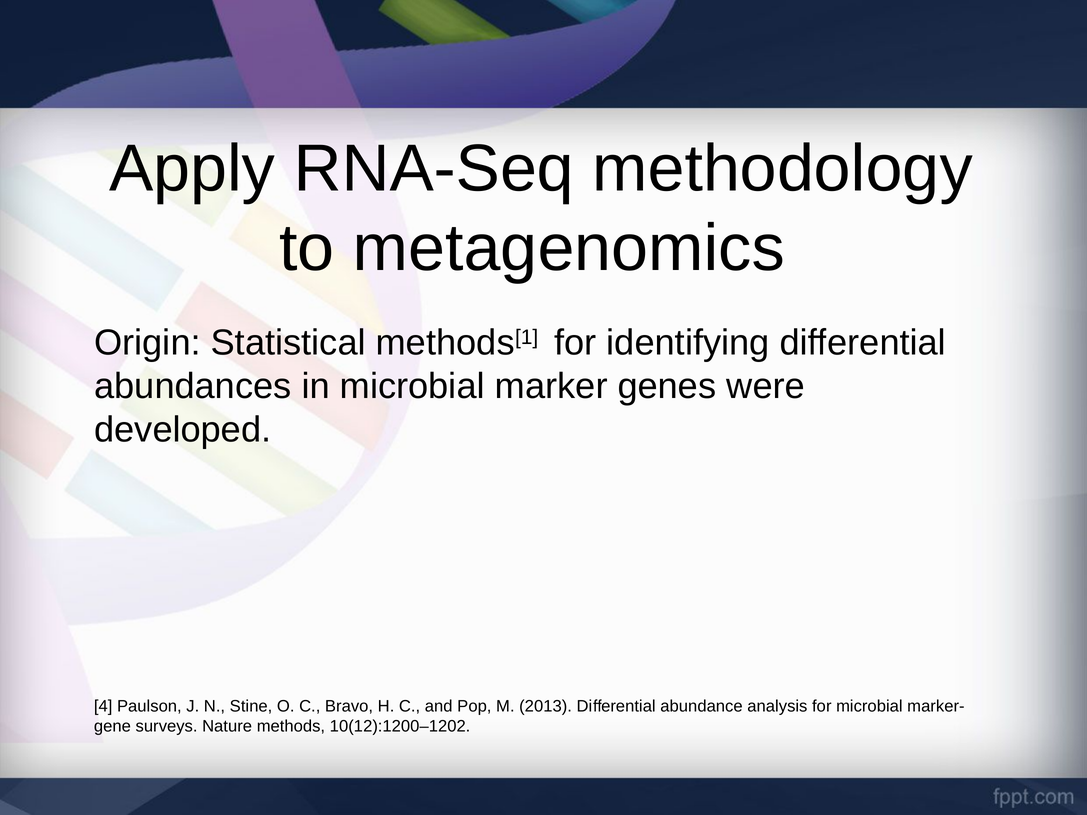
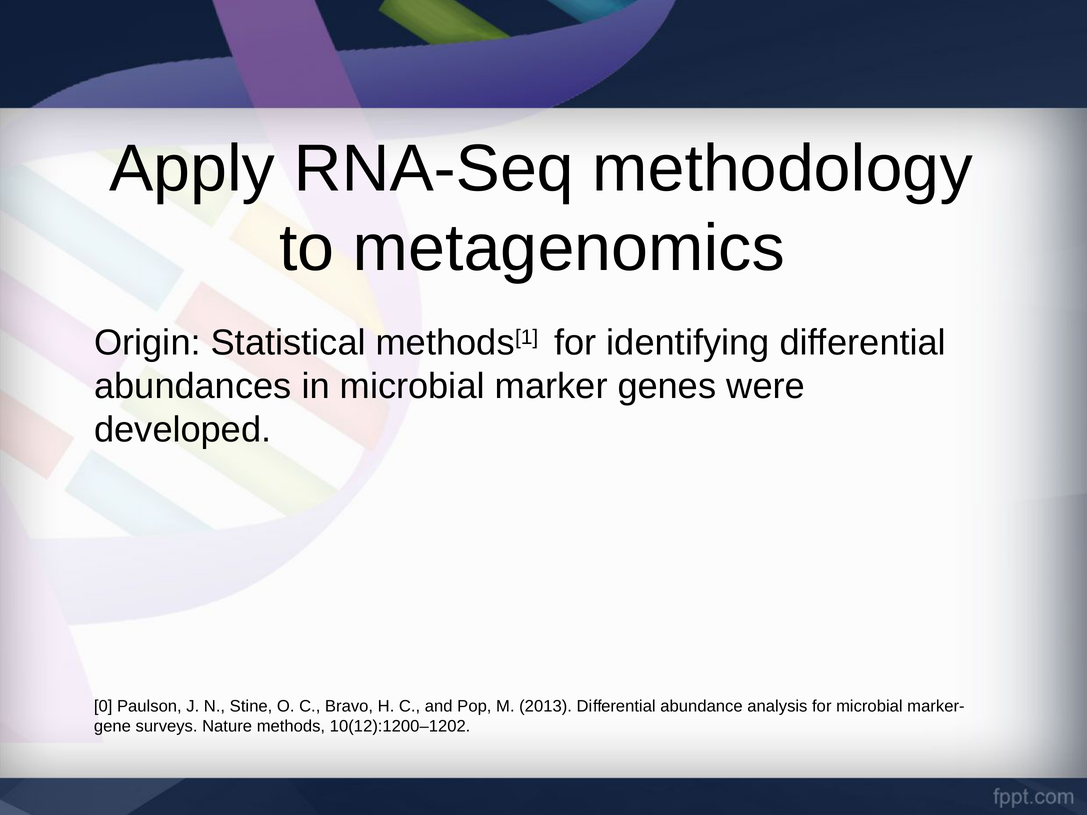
4: 4 -> 0 (103, 707)
